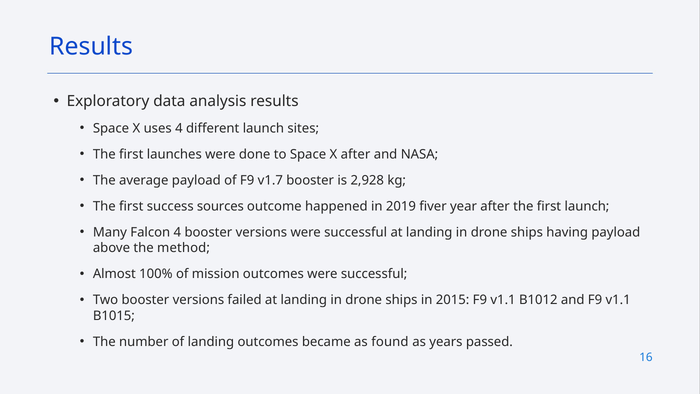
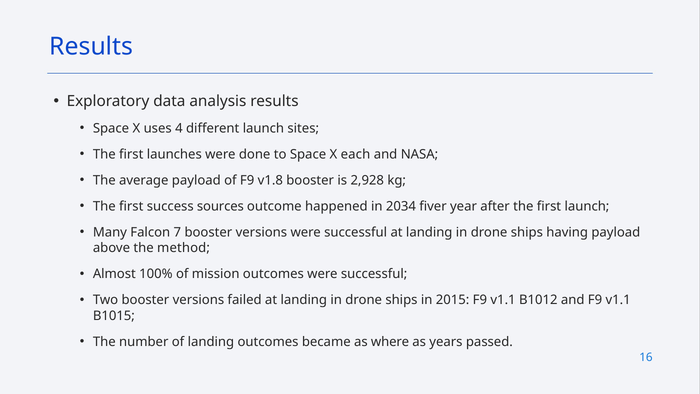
X after: after -> each (355, 154)
v1.7: v1.7 -> v1.8 (270, 180)
2019: 2019 -> 2034 (401, 206)
Falcon 4: 4 -> 7 (177, 232)
found: found -> where (390, 342)
